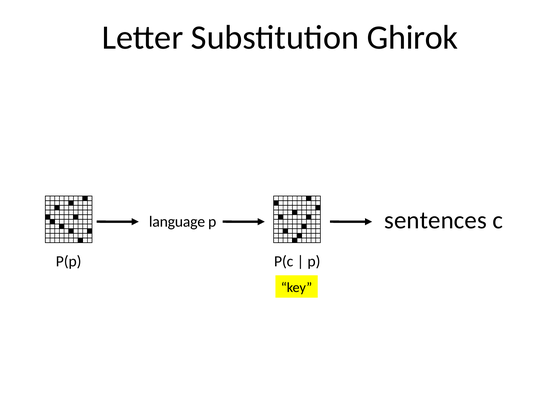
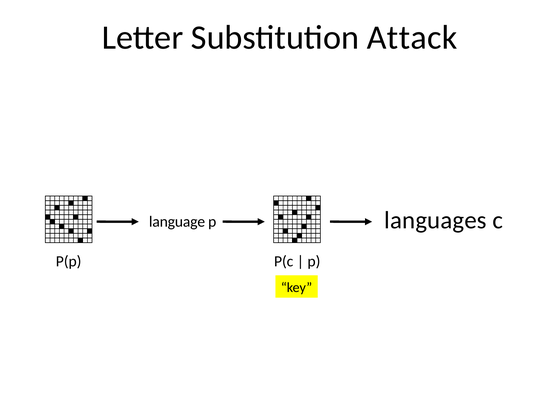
Ghirok: Ghirok -> Attack (412, 37)
sentences: sentences -> languages (435, 220)
